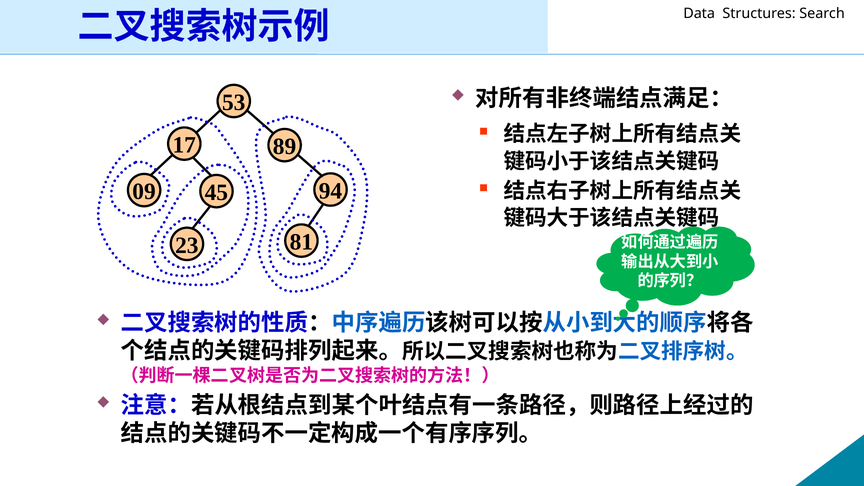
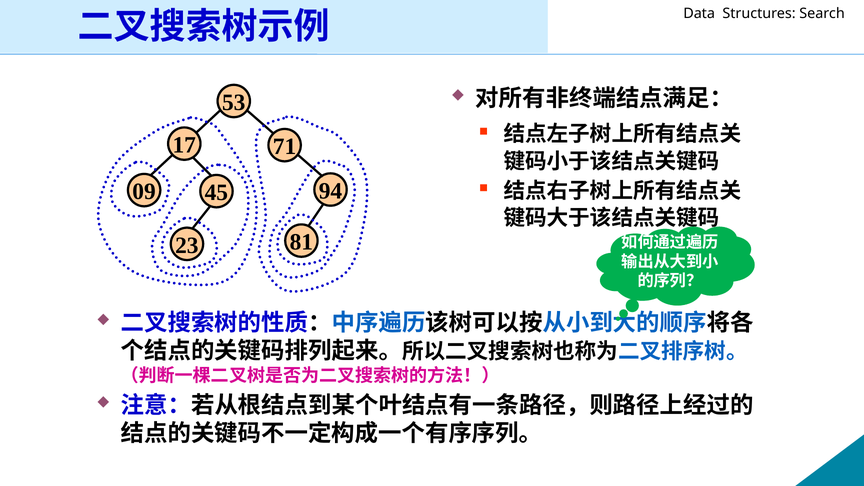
89: 89 -> 71 (285, 147)
